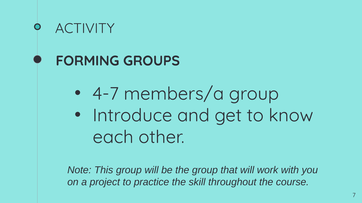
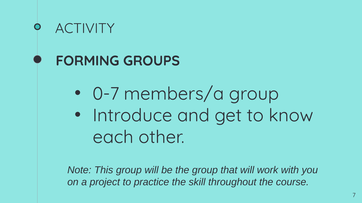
4-7: 4-7 -> 0-7 (106, 94)
